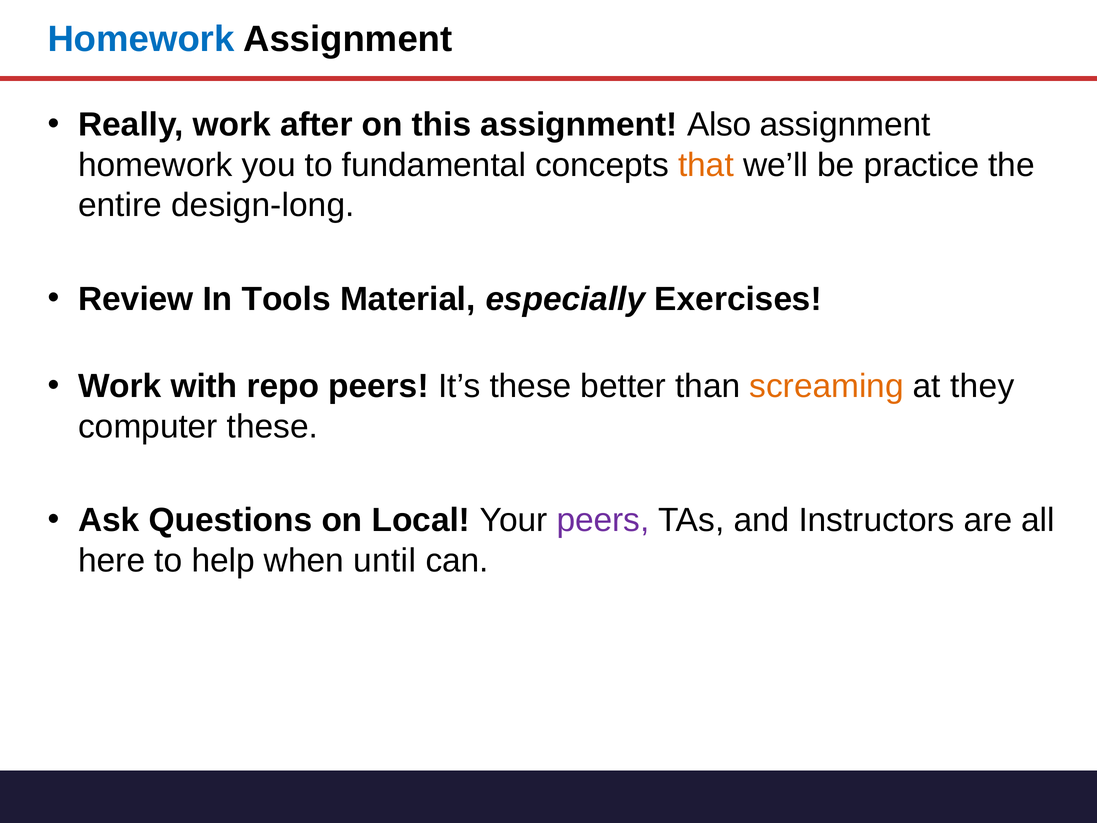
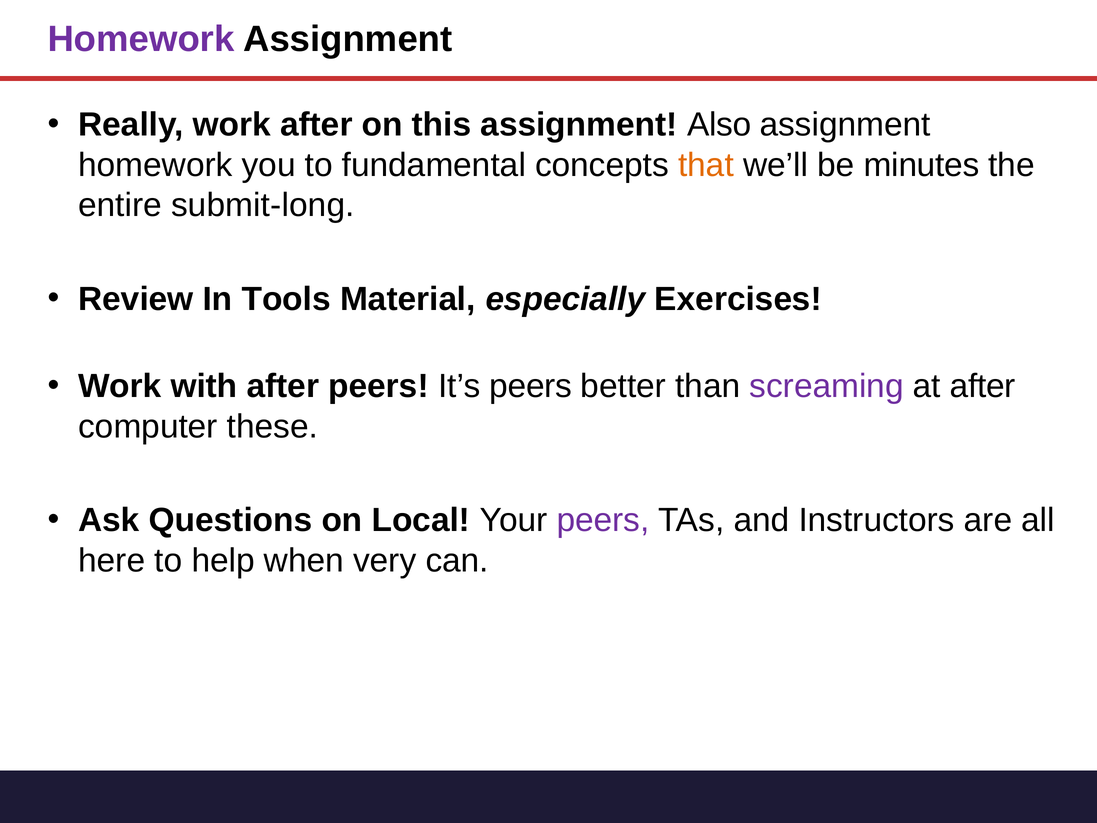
Homework colour: blue -> purple (141, 39)
practice: practice -> minutes (922, 165)
design-long: design-long -> submit-long (263, 205)
with repo: repo -> after (283, 386)
It’s these: these -> peers (531, 386)
screaming colour: orange -> purple (827, 386)
at they: they -> after (983, 386)
until: until -> very (385, 560)
